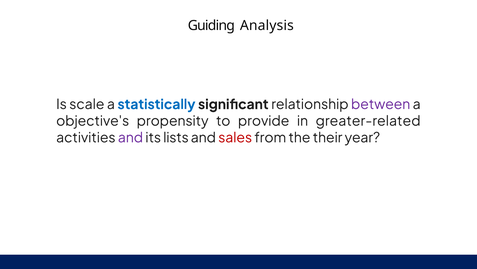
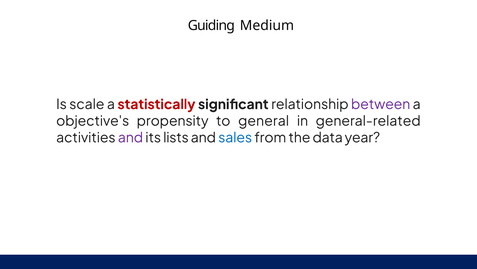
Analysis: Analysis -> Medium (267, 26)
statistically colour: blue -> red (156, 104)
provide: provide -> general (264, 121)
greater-related: greater-related -> general-related (368, 121)
sales colour: red -> blue (235, 138)
their: their -> data (328, 138)
